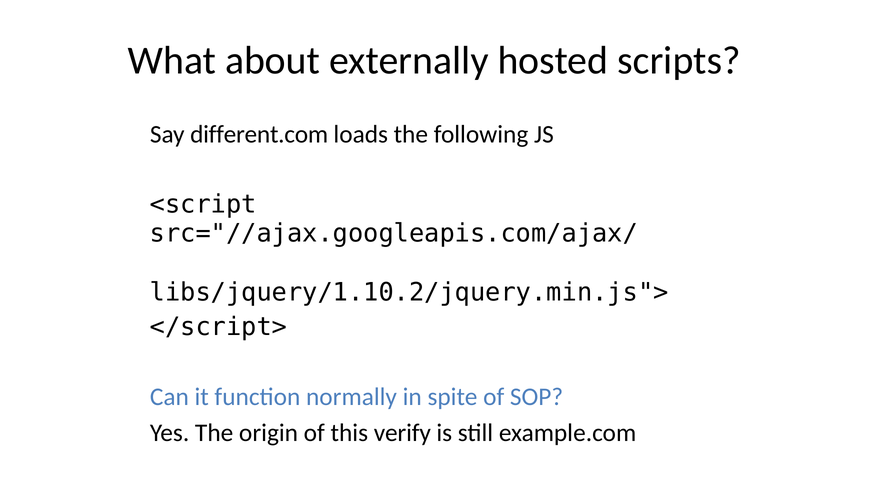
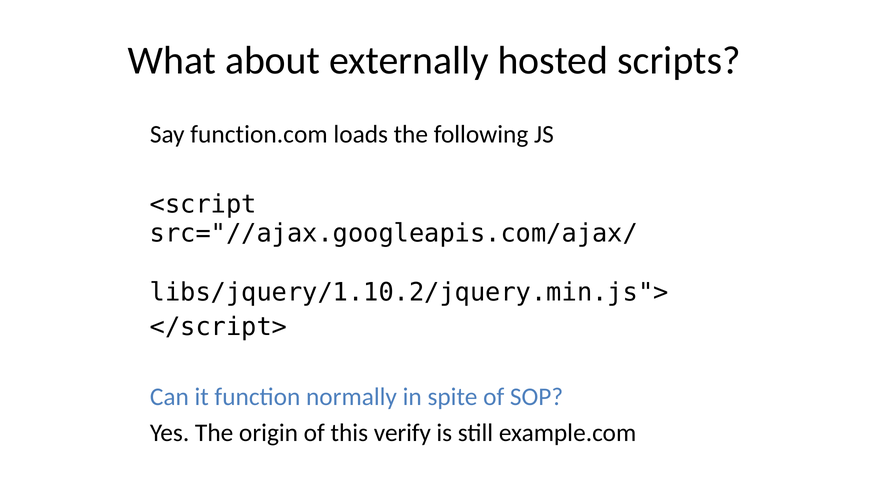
different.com: different.com -> function.com (259, 134)
